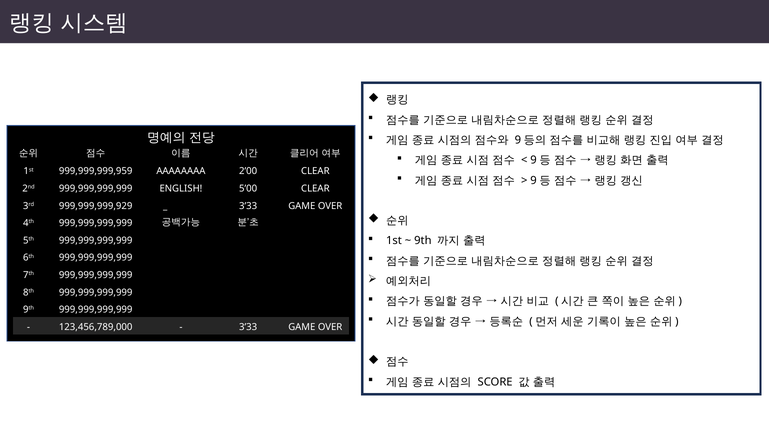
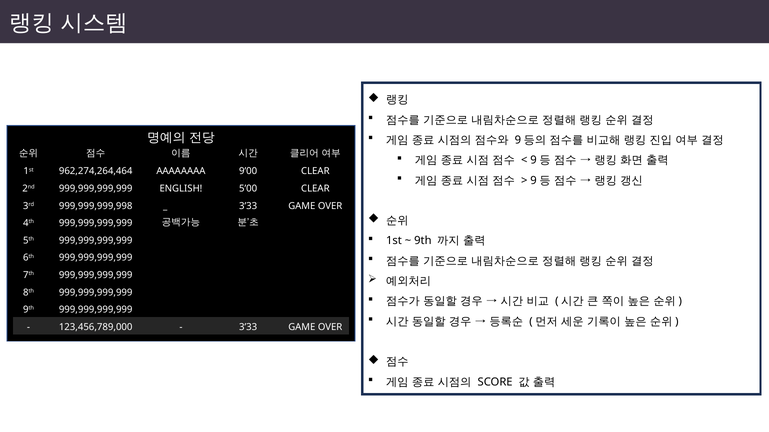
999,999,999,959: 999,999,999,959 -> 962,274,264,464 (96, 171)
2’00: 2’00 -> 9’00 (248, 171)
999,999,999,929: 999,999,999,929 -> 999,999,999,998 (96, 206)
